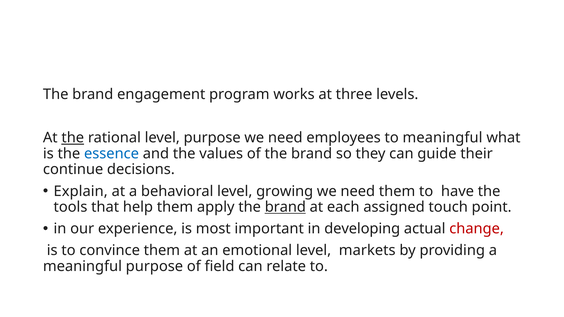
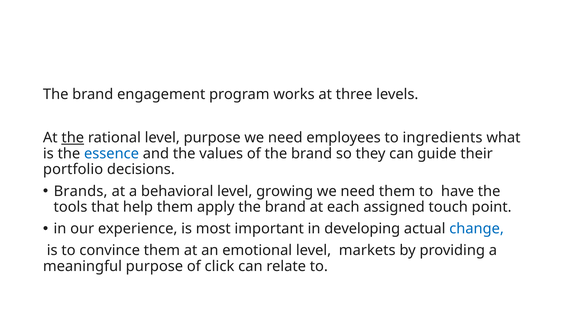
to meaningful: meaningful -> ingredients (443, 138)
continue: continue -> portfolio (73, 170)
Explain: Explain -> Brands (81, 191)
brand underline: present -> none (285, 207)
change colour: red -> blue (477, 229)
field: field -> click (219, 266)
